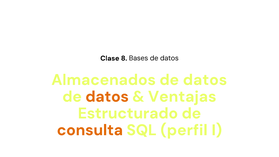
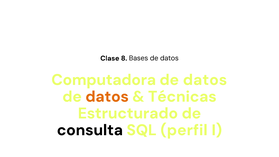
Almacenados: Almacenados -> Computadora (104, 80)
Ventajas: Ventajas -> Técnicas (182, 97)
consulta colour: orange -> black (90, 130)
